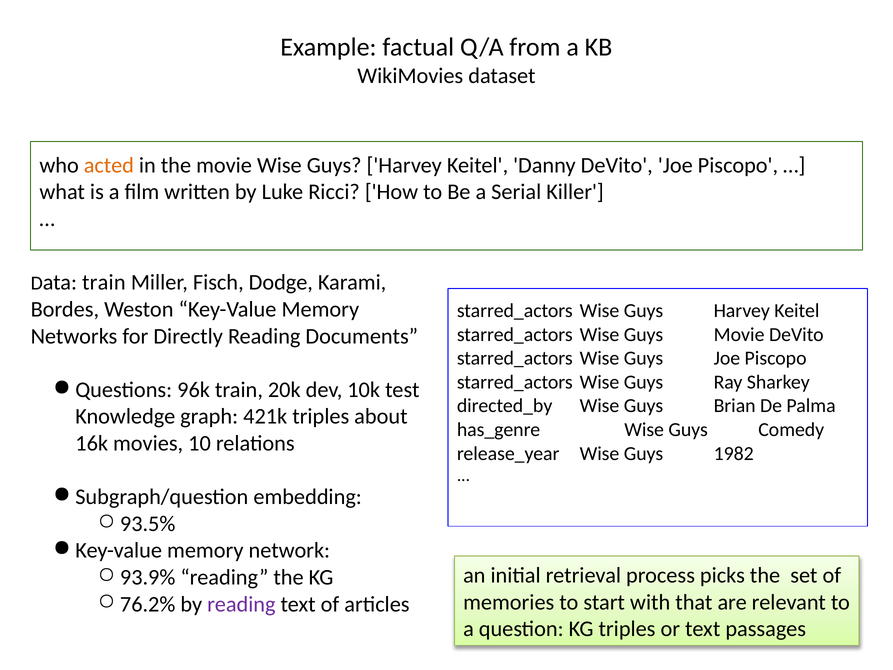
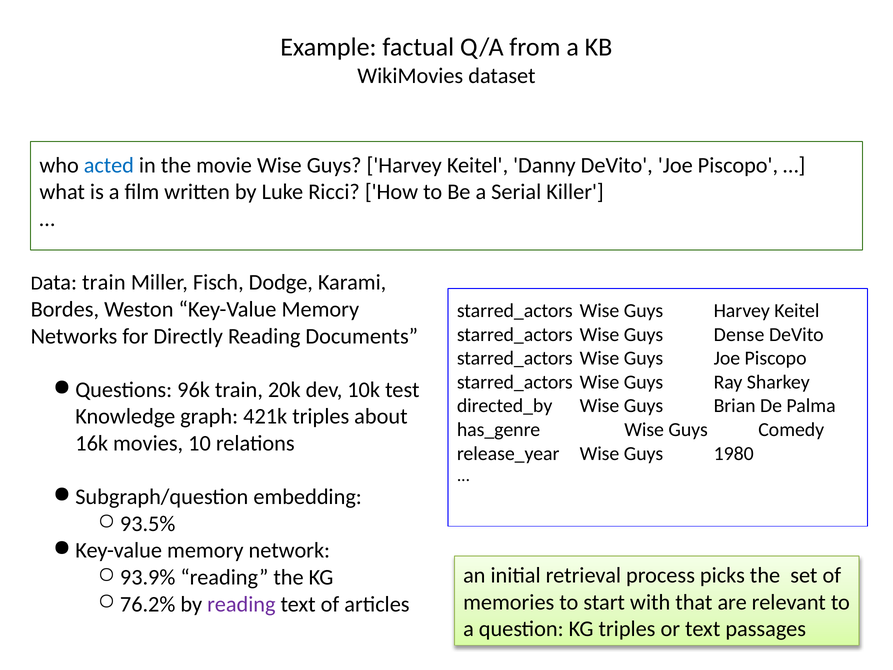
acted colour: orange -> blue (109, 165)
Guys Movie: Movie -> Dense (739, 334)
1982: 1982 -> 1980 (734, 453)
